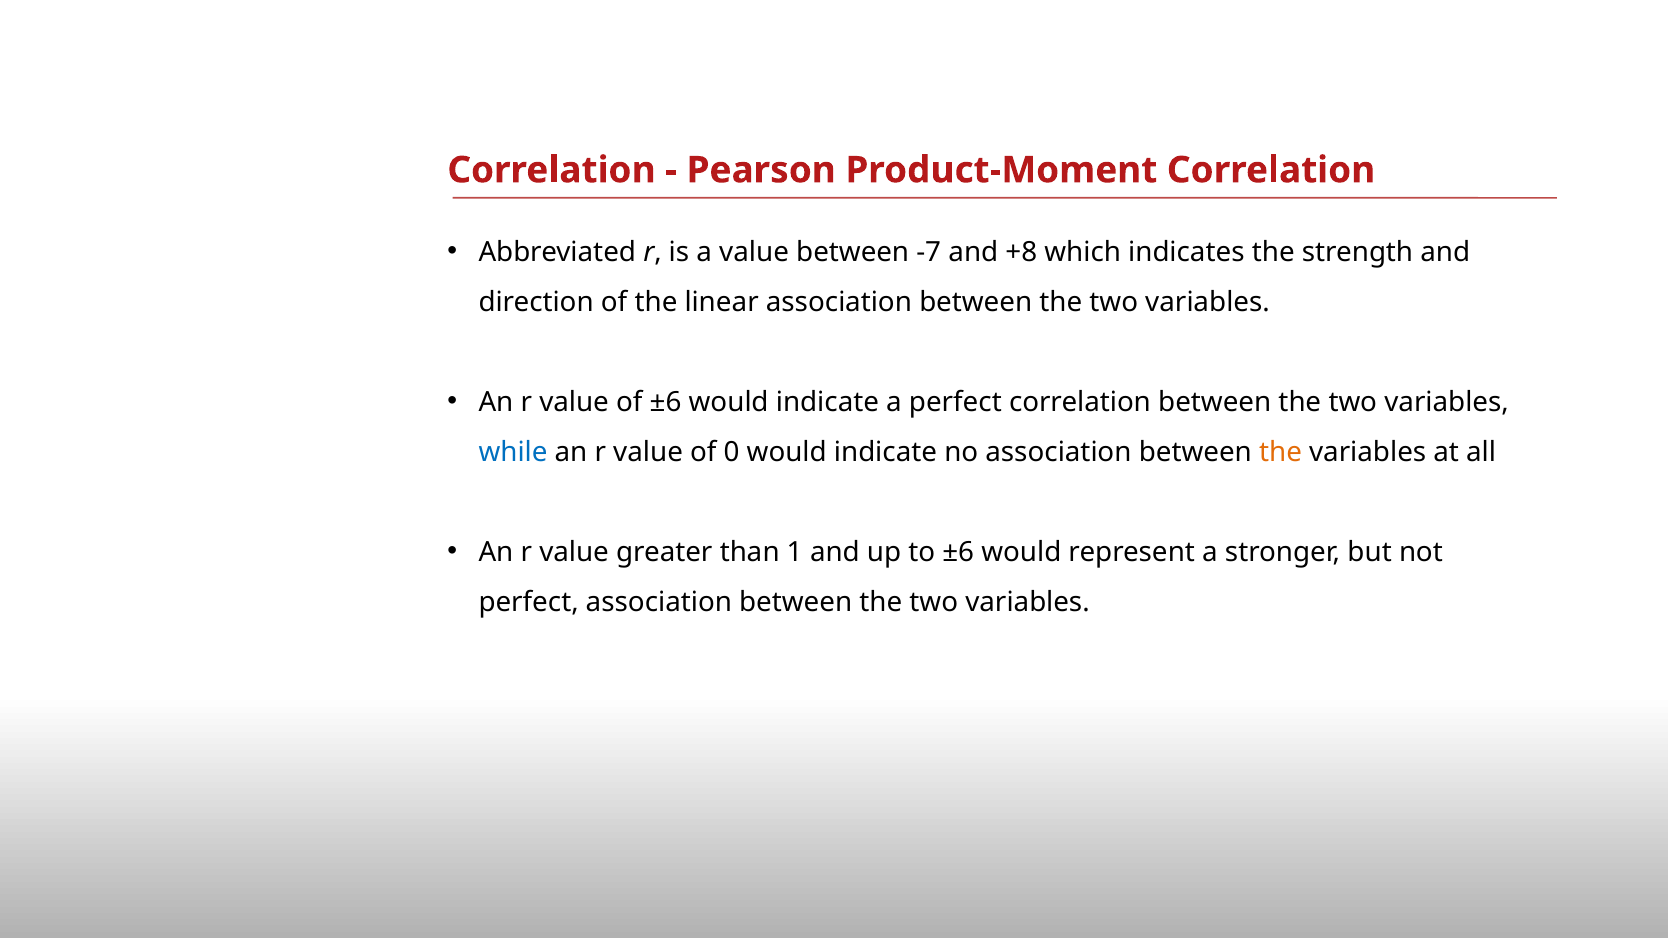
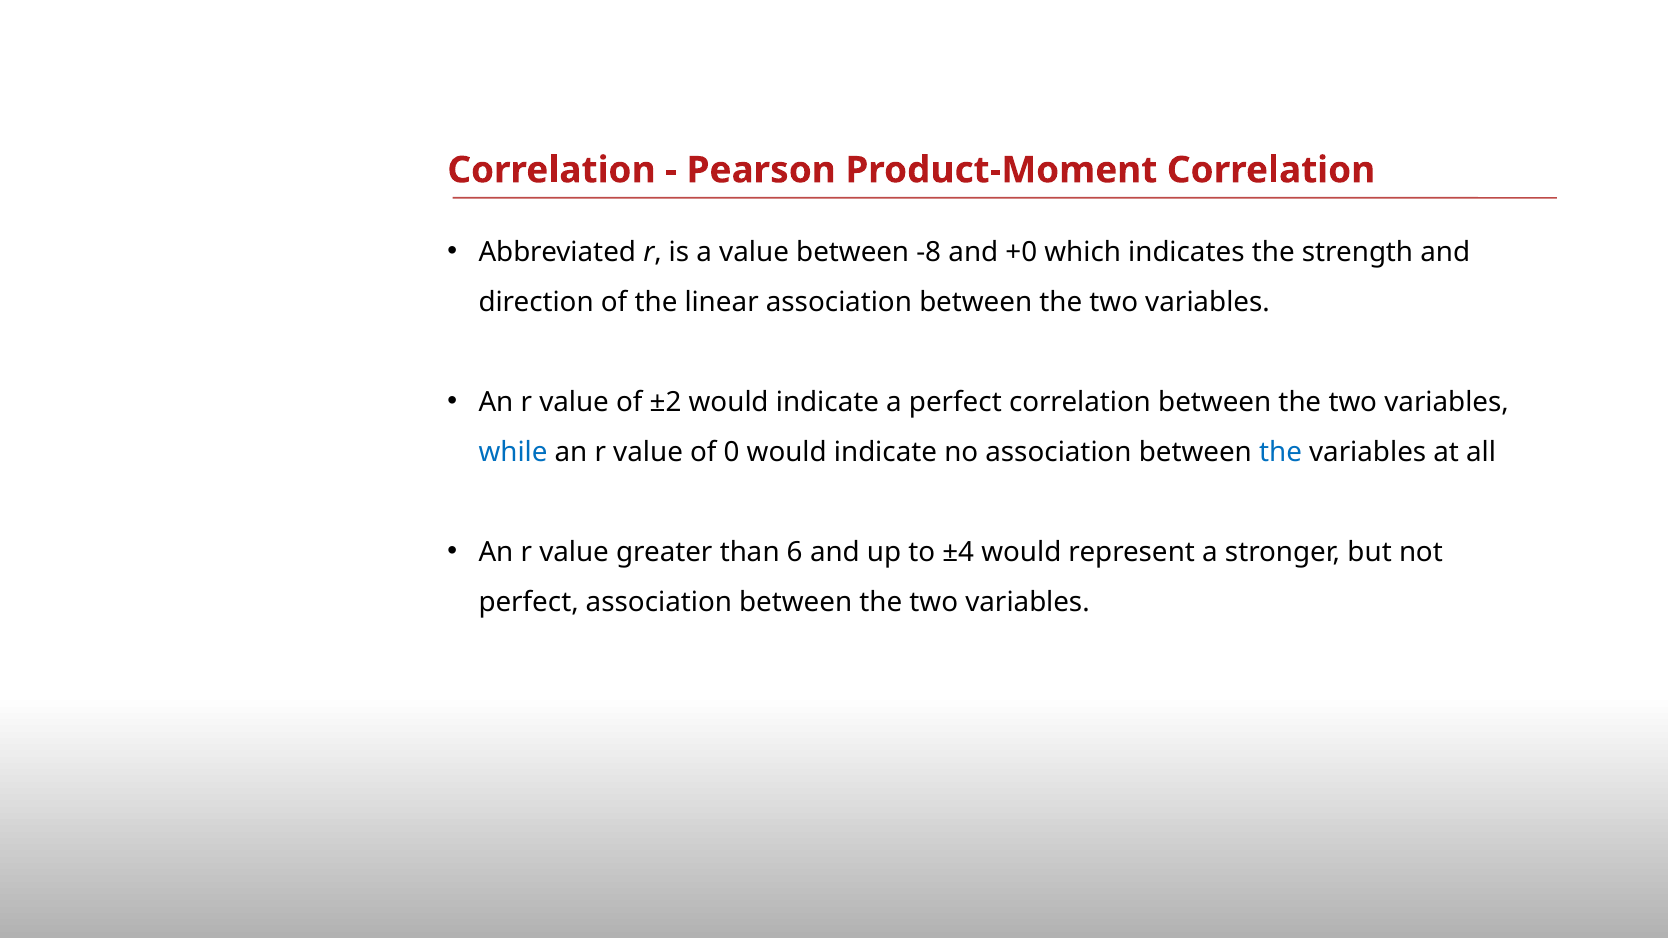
-7: -7 -> -8 (929, 252)
+8: +8 -> +0 (1021, 252)
of ±6: ±6 -> ±2 (666, 402)
the colour: orange -> blue (1281, 452)
1: 1 -> 6 (795, 552)
to ±6: ±6 -> ±4 (958, 552)
